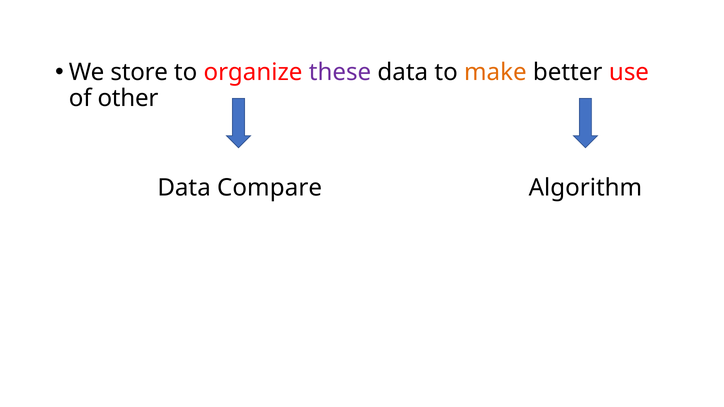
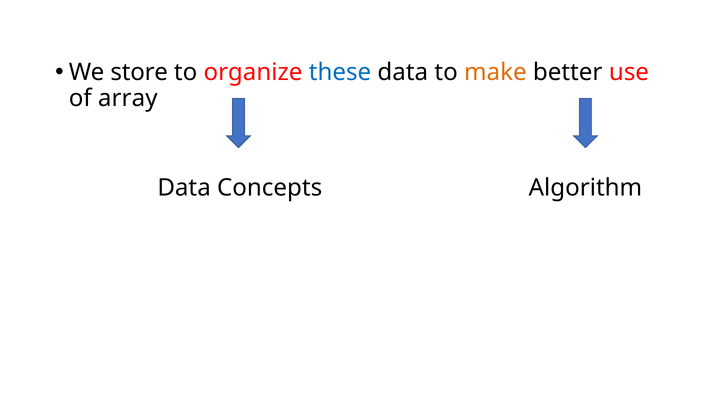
these colour: purple -> blue (340, 72)
other: other -> array (128, 98)
Compare: Compare -> Concepts (270, 188)
